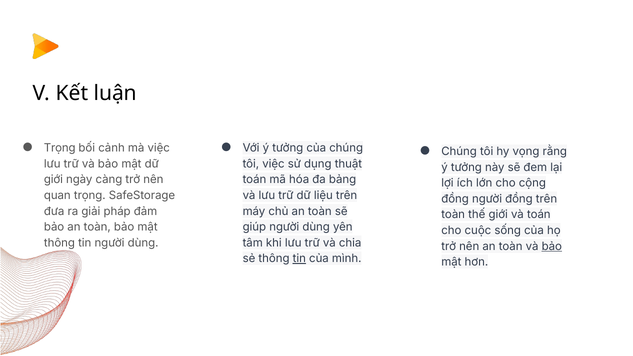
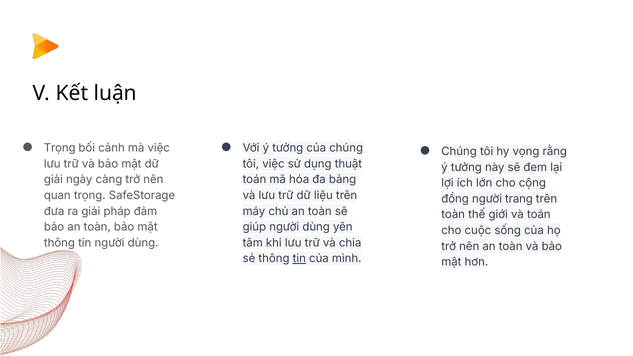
giới: giới -> giải (53, 180)
người đồng: đồng -> trang (519, 199)
bảo underline: present -> none (552, 246)
